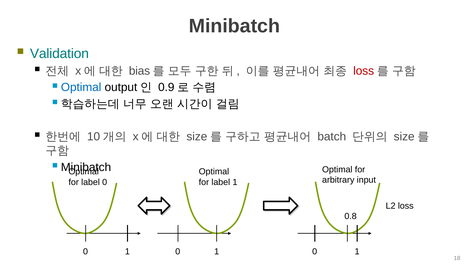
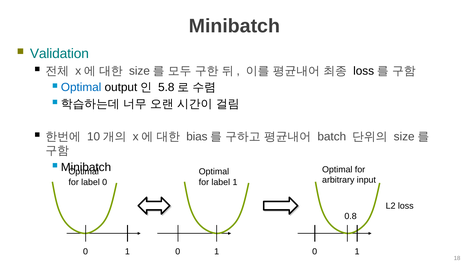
bias: bias -> size (139, 71)
loss colour: red -> black (364, 71)
0.9: 0.9 -> 5.8 (166, 88)
size: size -> bias (197, 137)
